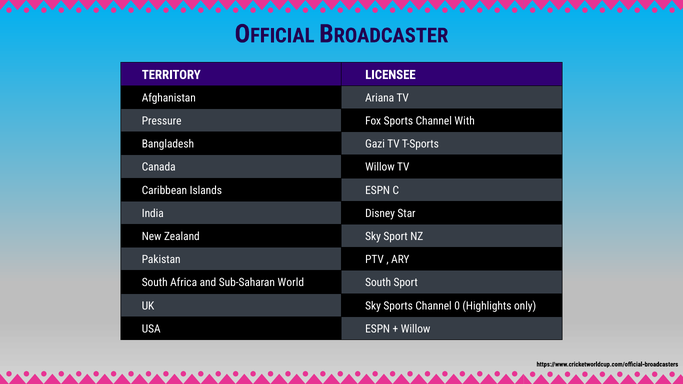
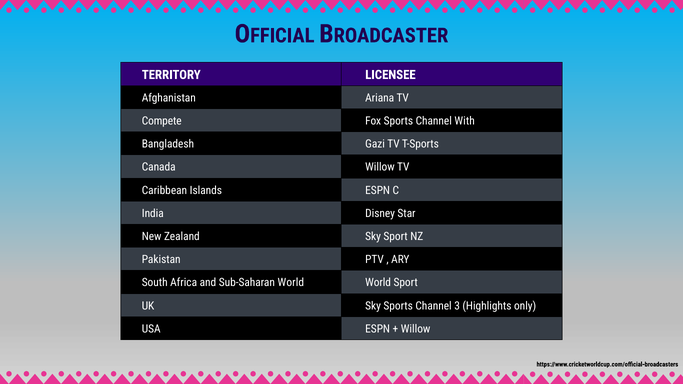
Pressure: Pressure -> Compete (162, 121)
South: South -> World (378, 283)
0: 0 -> 3 (457, 306)
